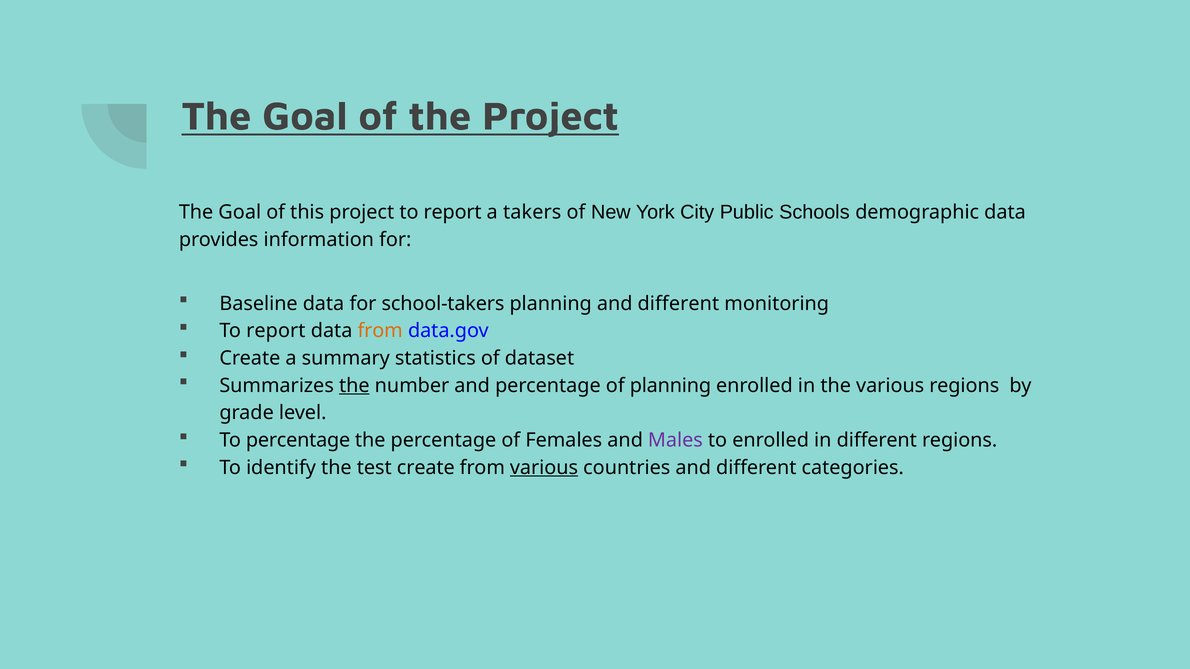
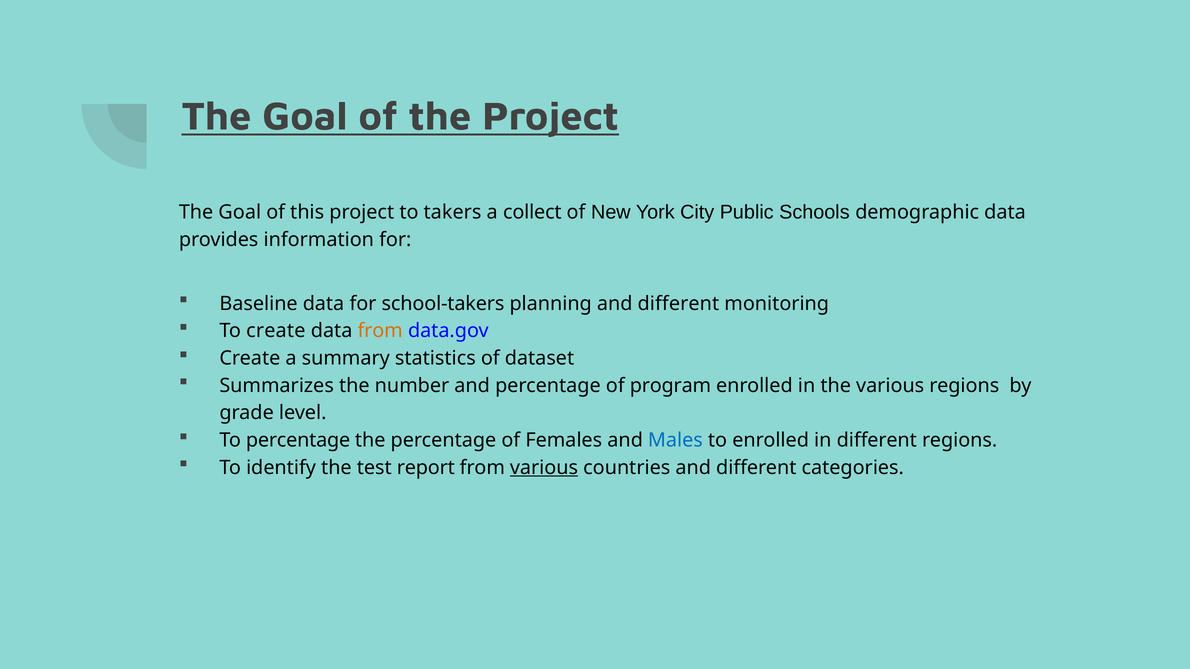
project to report: report -> takers (453, 213)
takers: takers -> collect (532, 213)
report: report -> create (276, 331)
the underline: present -> none (354, 386)
of planning: planning -> program (670, 386)
Males colour: purple -> blue (675, 440)
test create: create -> report (426, 468)
